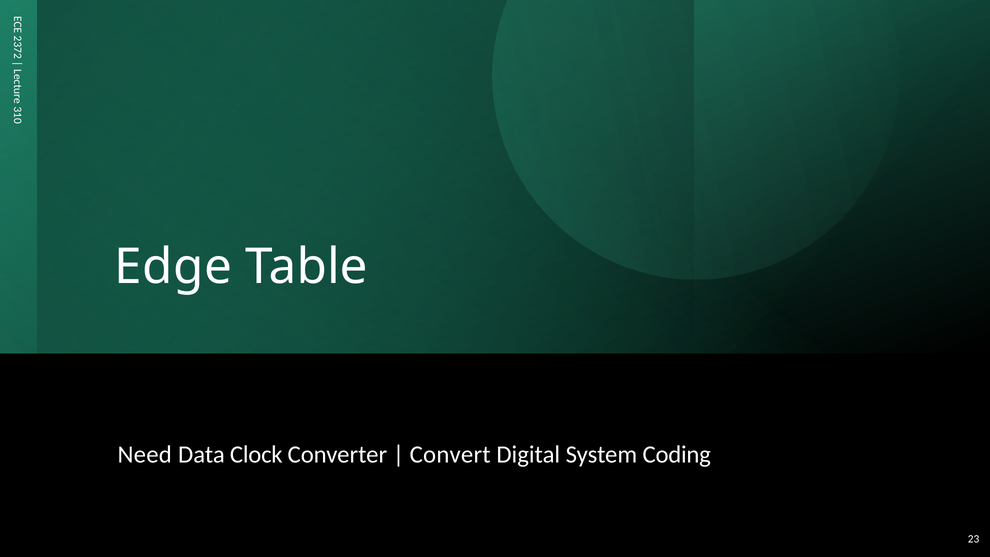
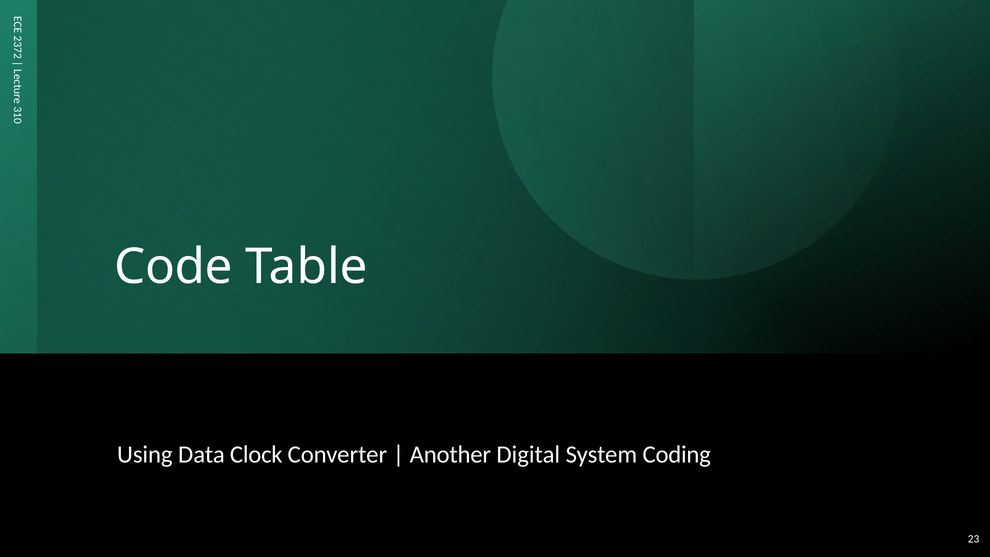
Edge: Edge -> Code (174, 267)
Need: Need -> Using (145, 455)
Convert: Convert -> Another (450, 455)
